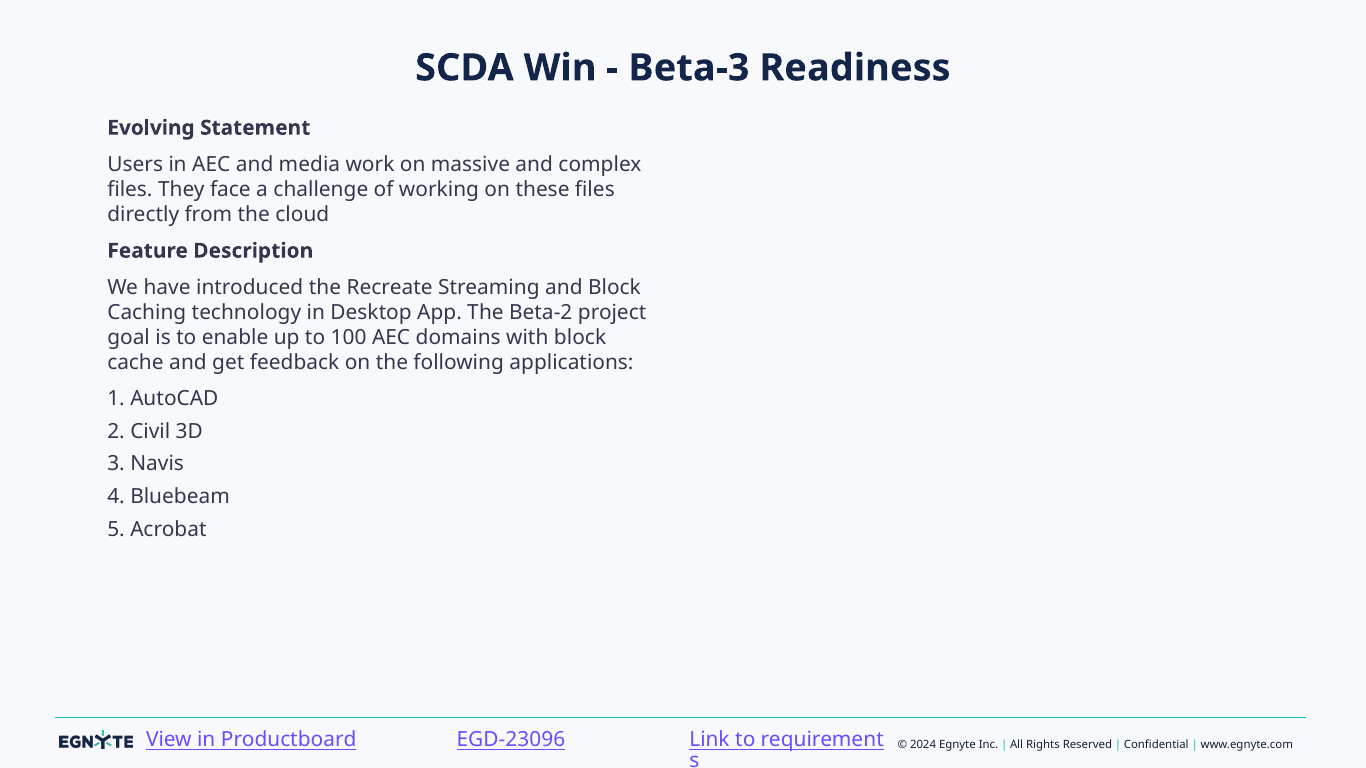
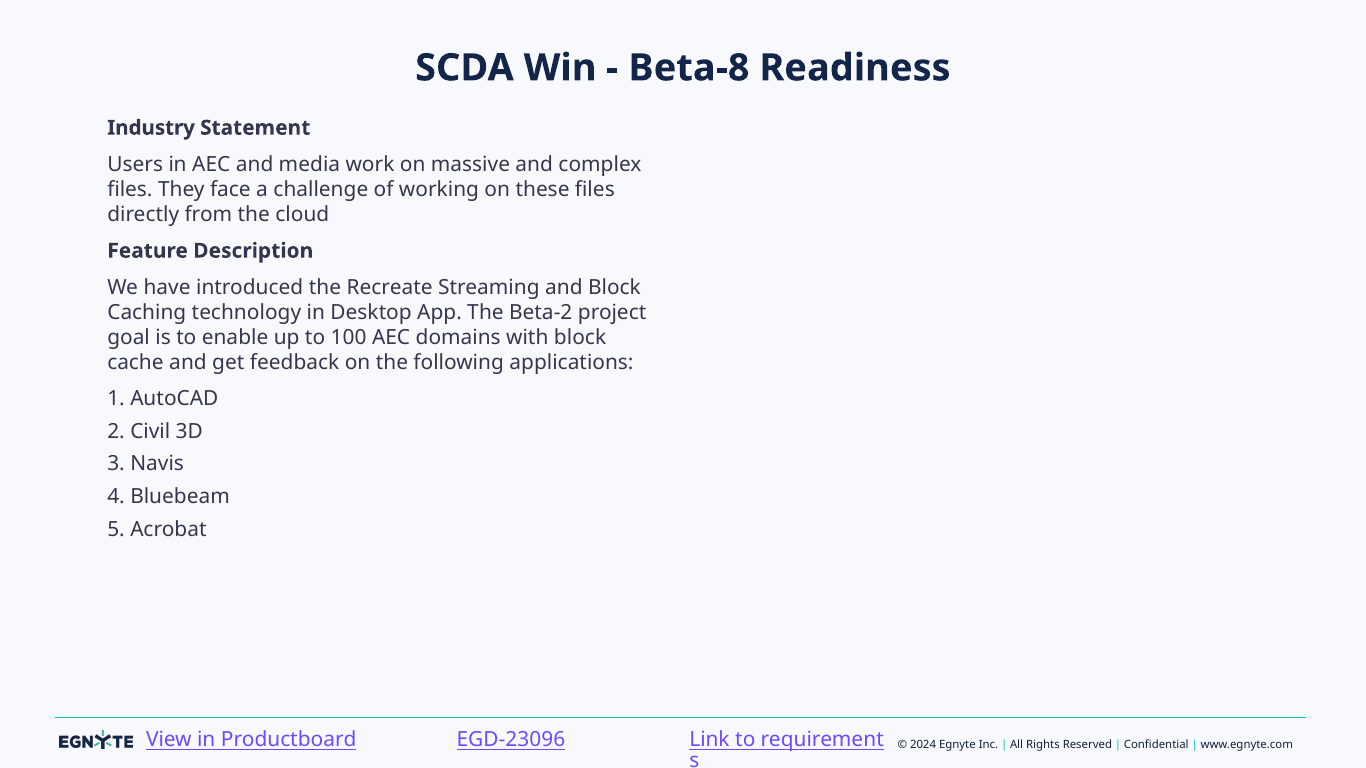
Beta-3: Beta-3 -> Beta-8 (689, 68)
Evolving: Evolving -> Industry (151, 128)
